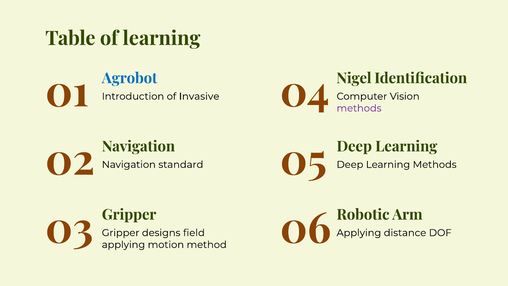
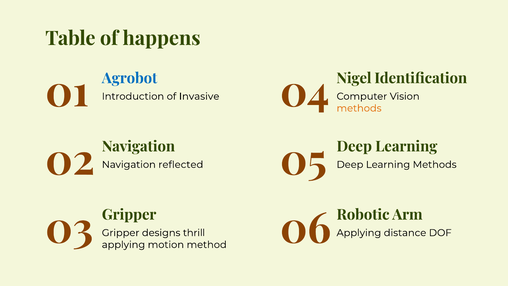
of learning: learning -> happens (162, 38)
methods colour: purple -> orange (359, 108)
standard: standard -> reflected (181, 164)
field: field -> thrill (194, 233)
